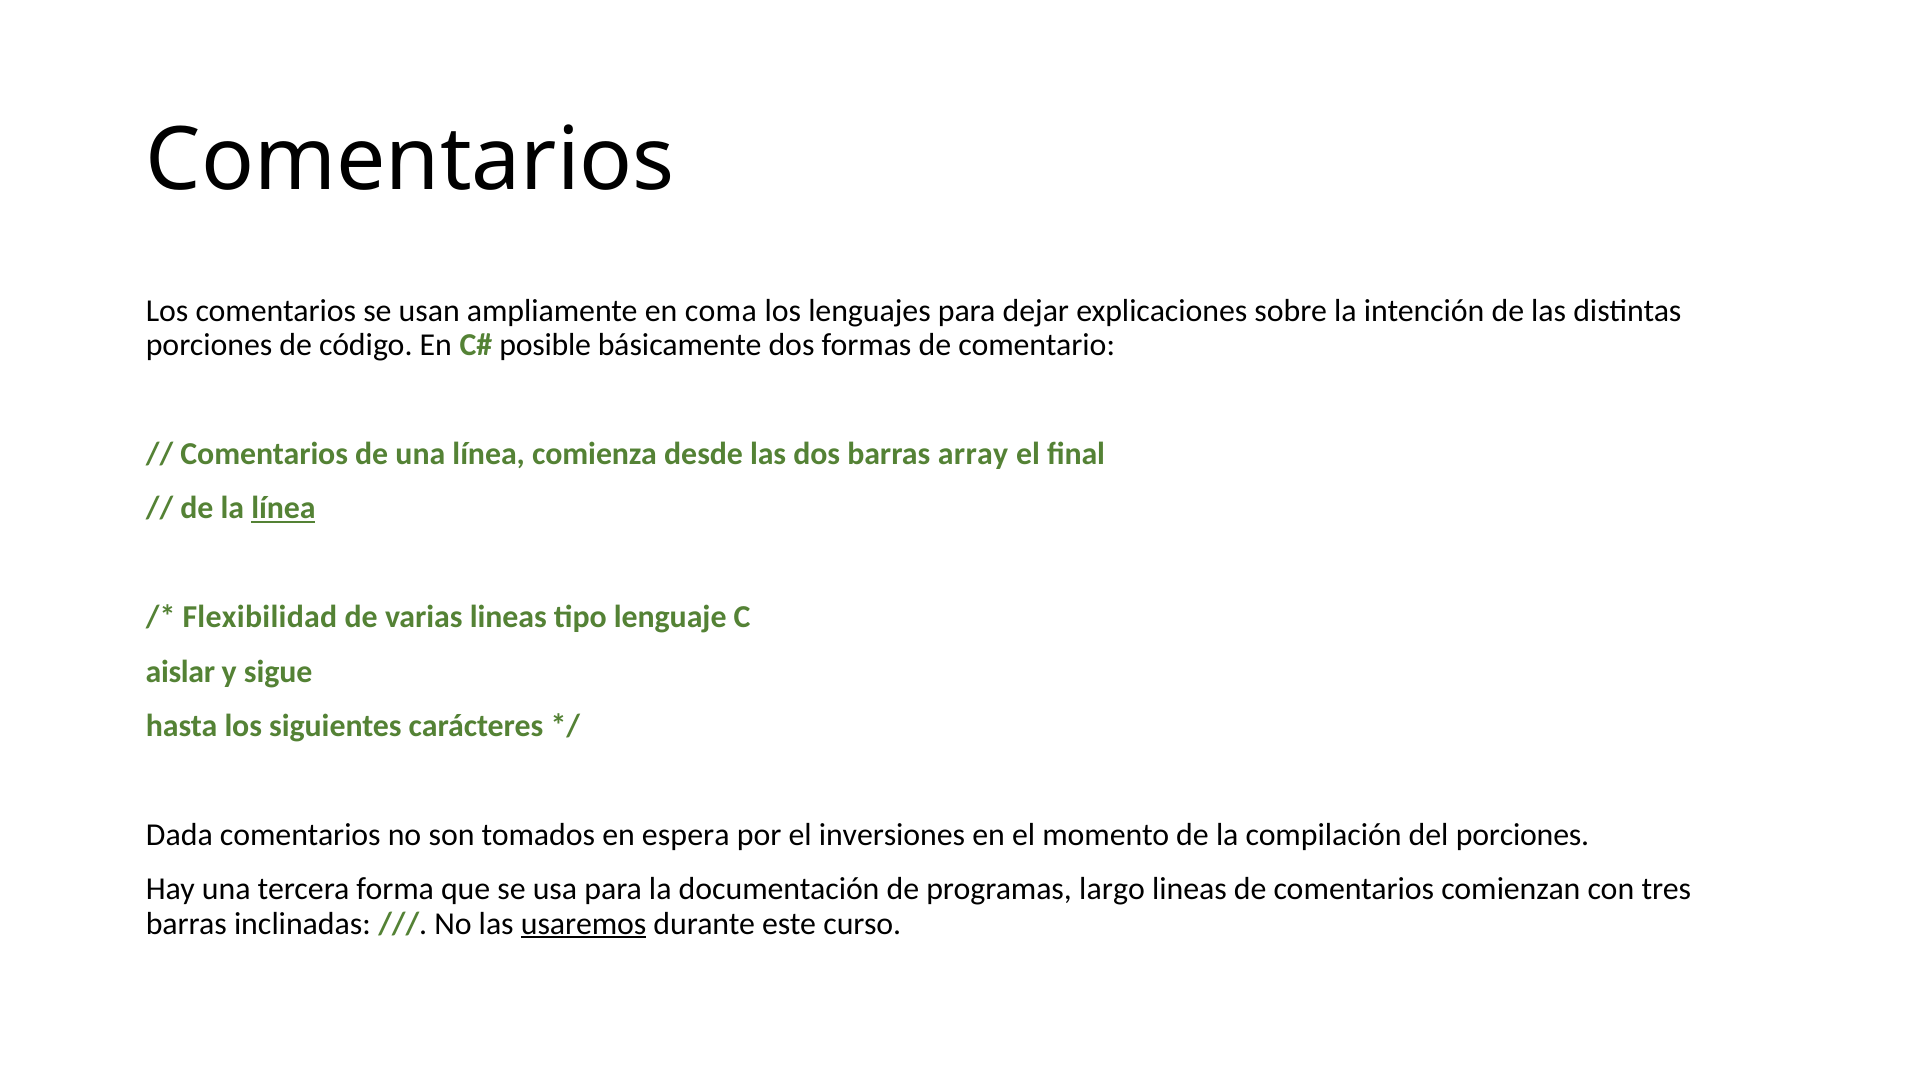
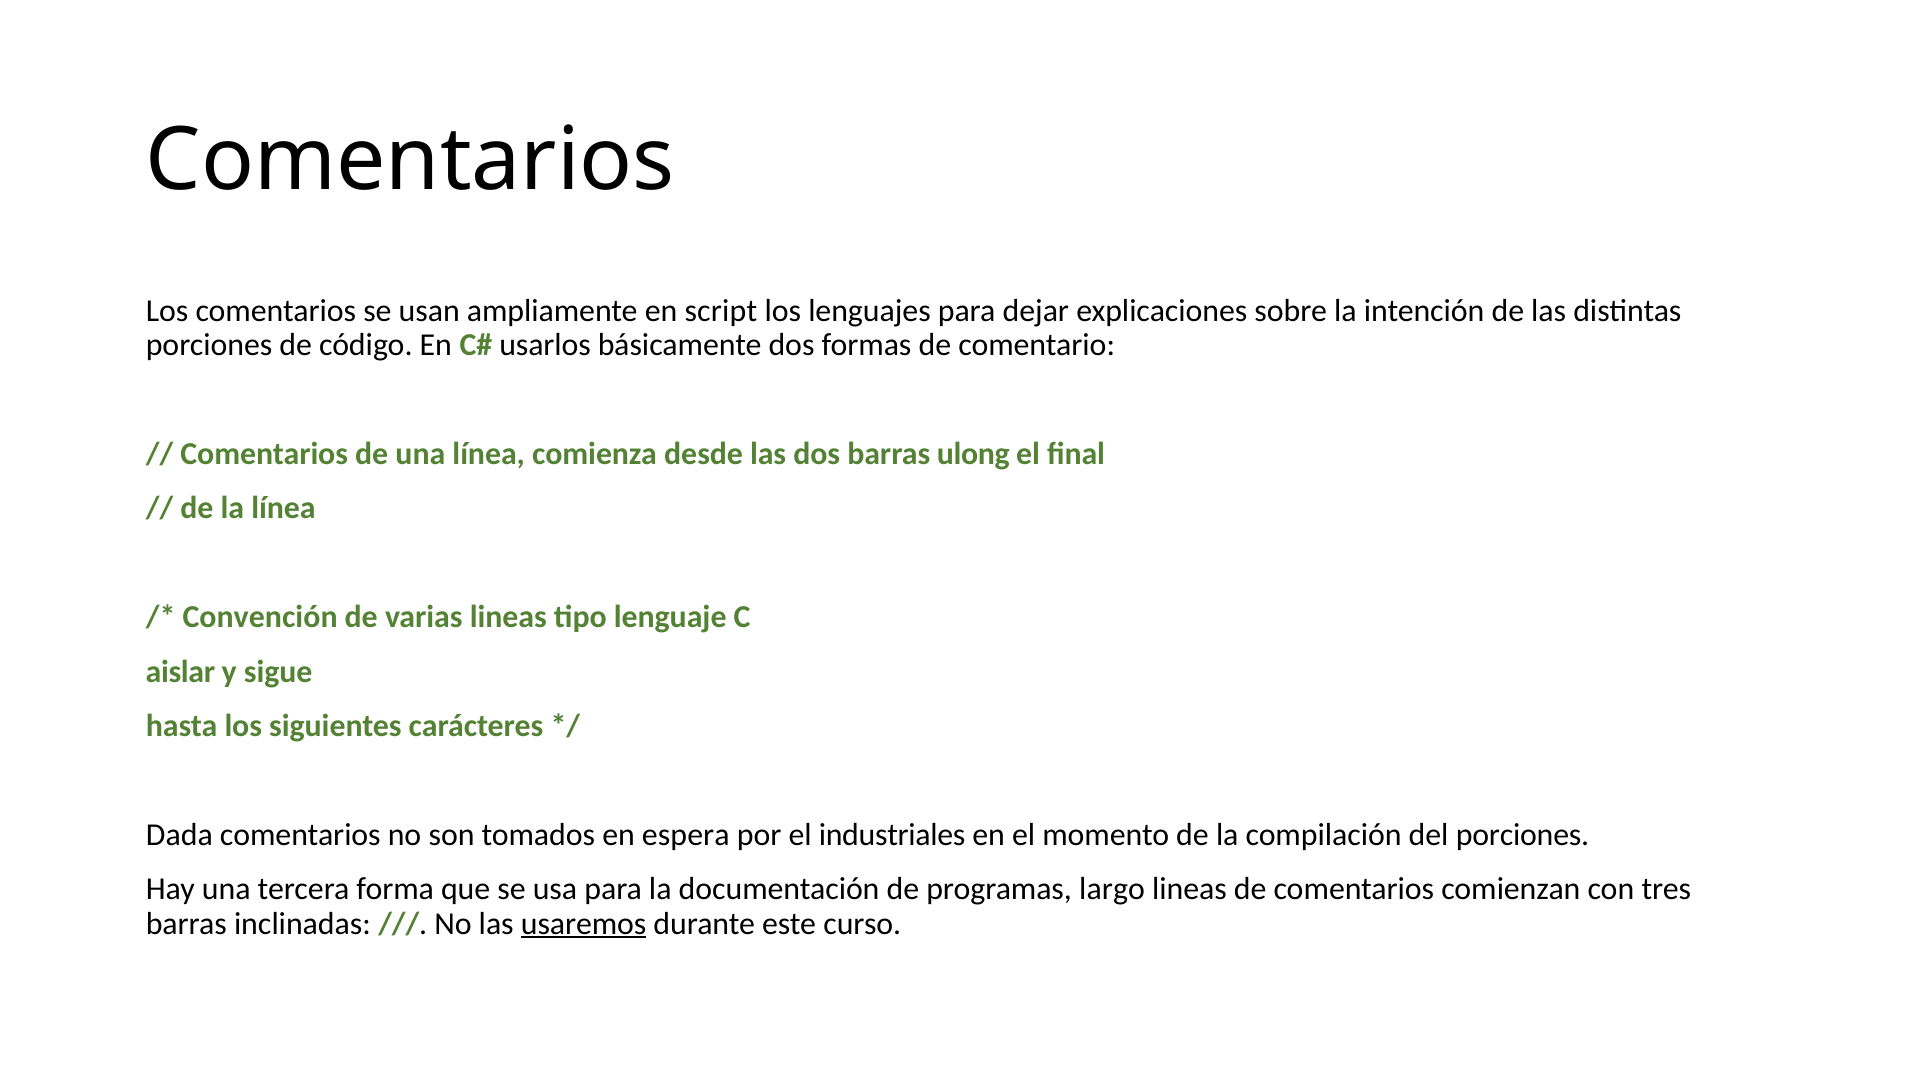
coma: coma -> script (721, 311)
posible: posible -> usarlos (545, 345)
array: array -> ulong (973, 454)
línea underline: present -> none (283, 508)
Flexibilidad: Flexibilidad -> Convención (260, 617)
inversiones: inversiones -> industriales (892, 834)
